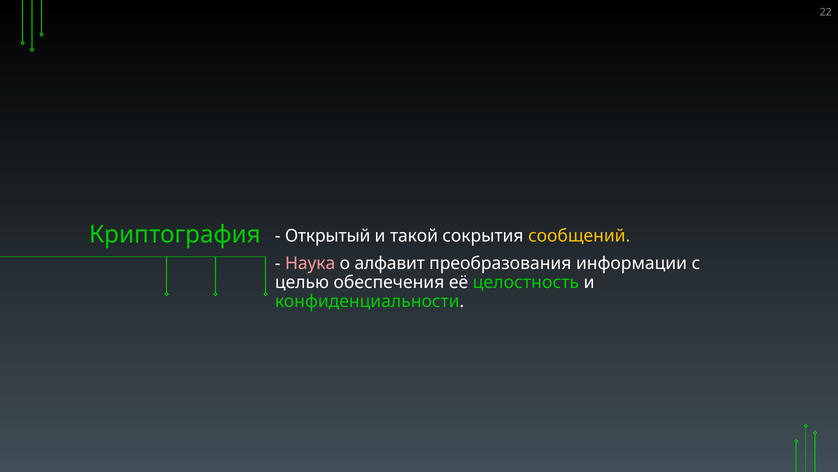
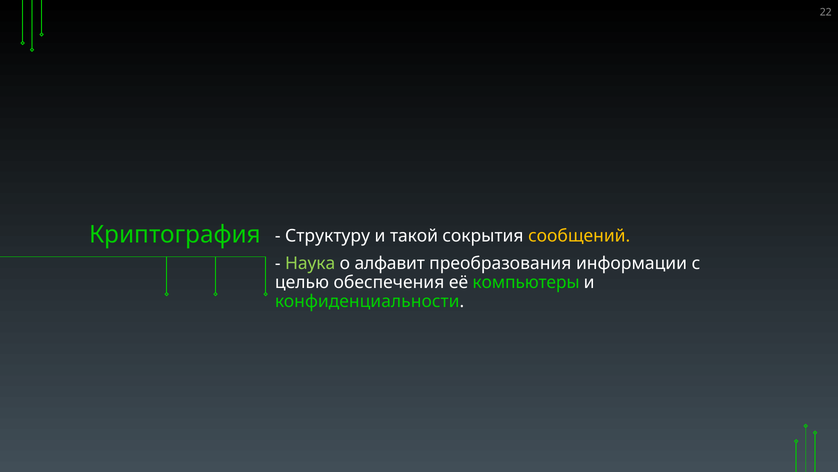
Открытый: Открытый -> Структуру (328, 236)
Наука colour: pink -> light green (310, 263)
целостность: целостность -> компьютеры (526, 282)
